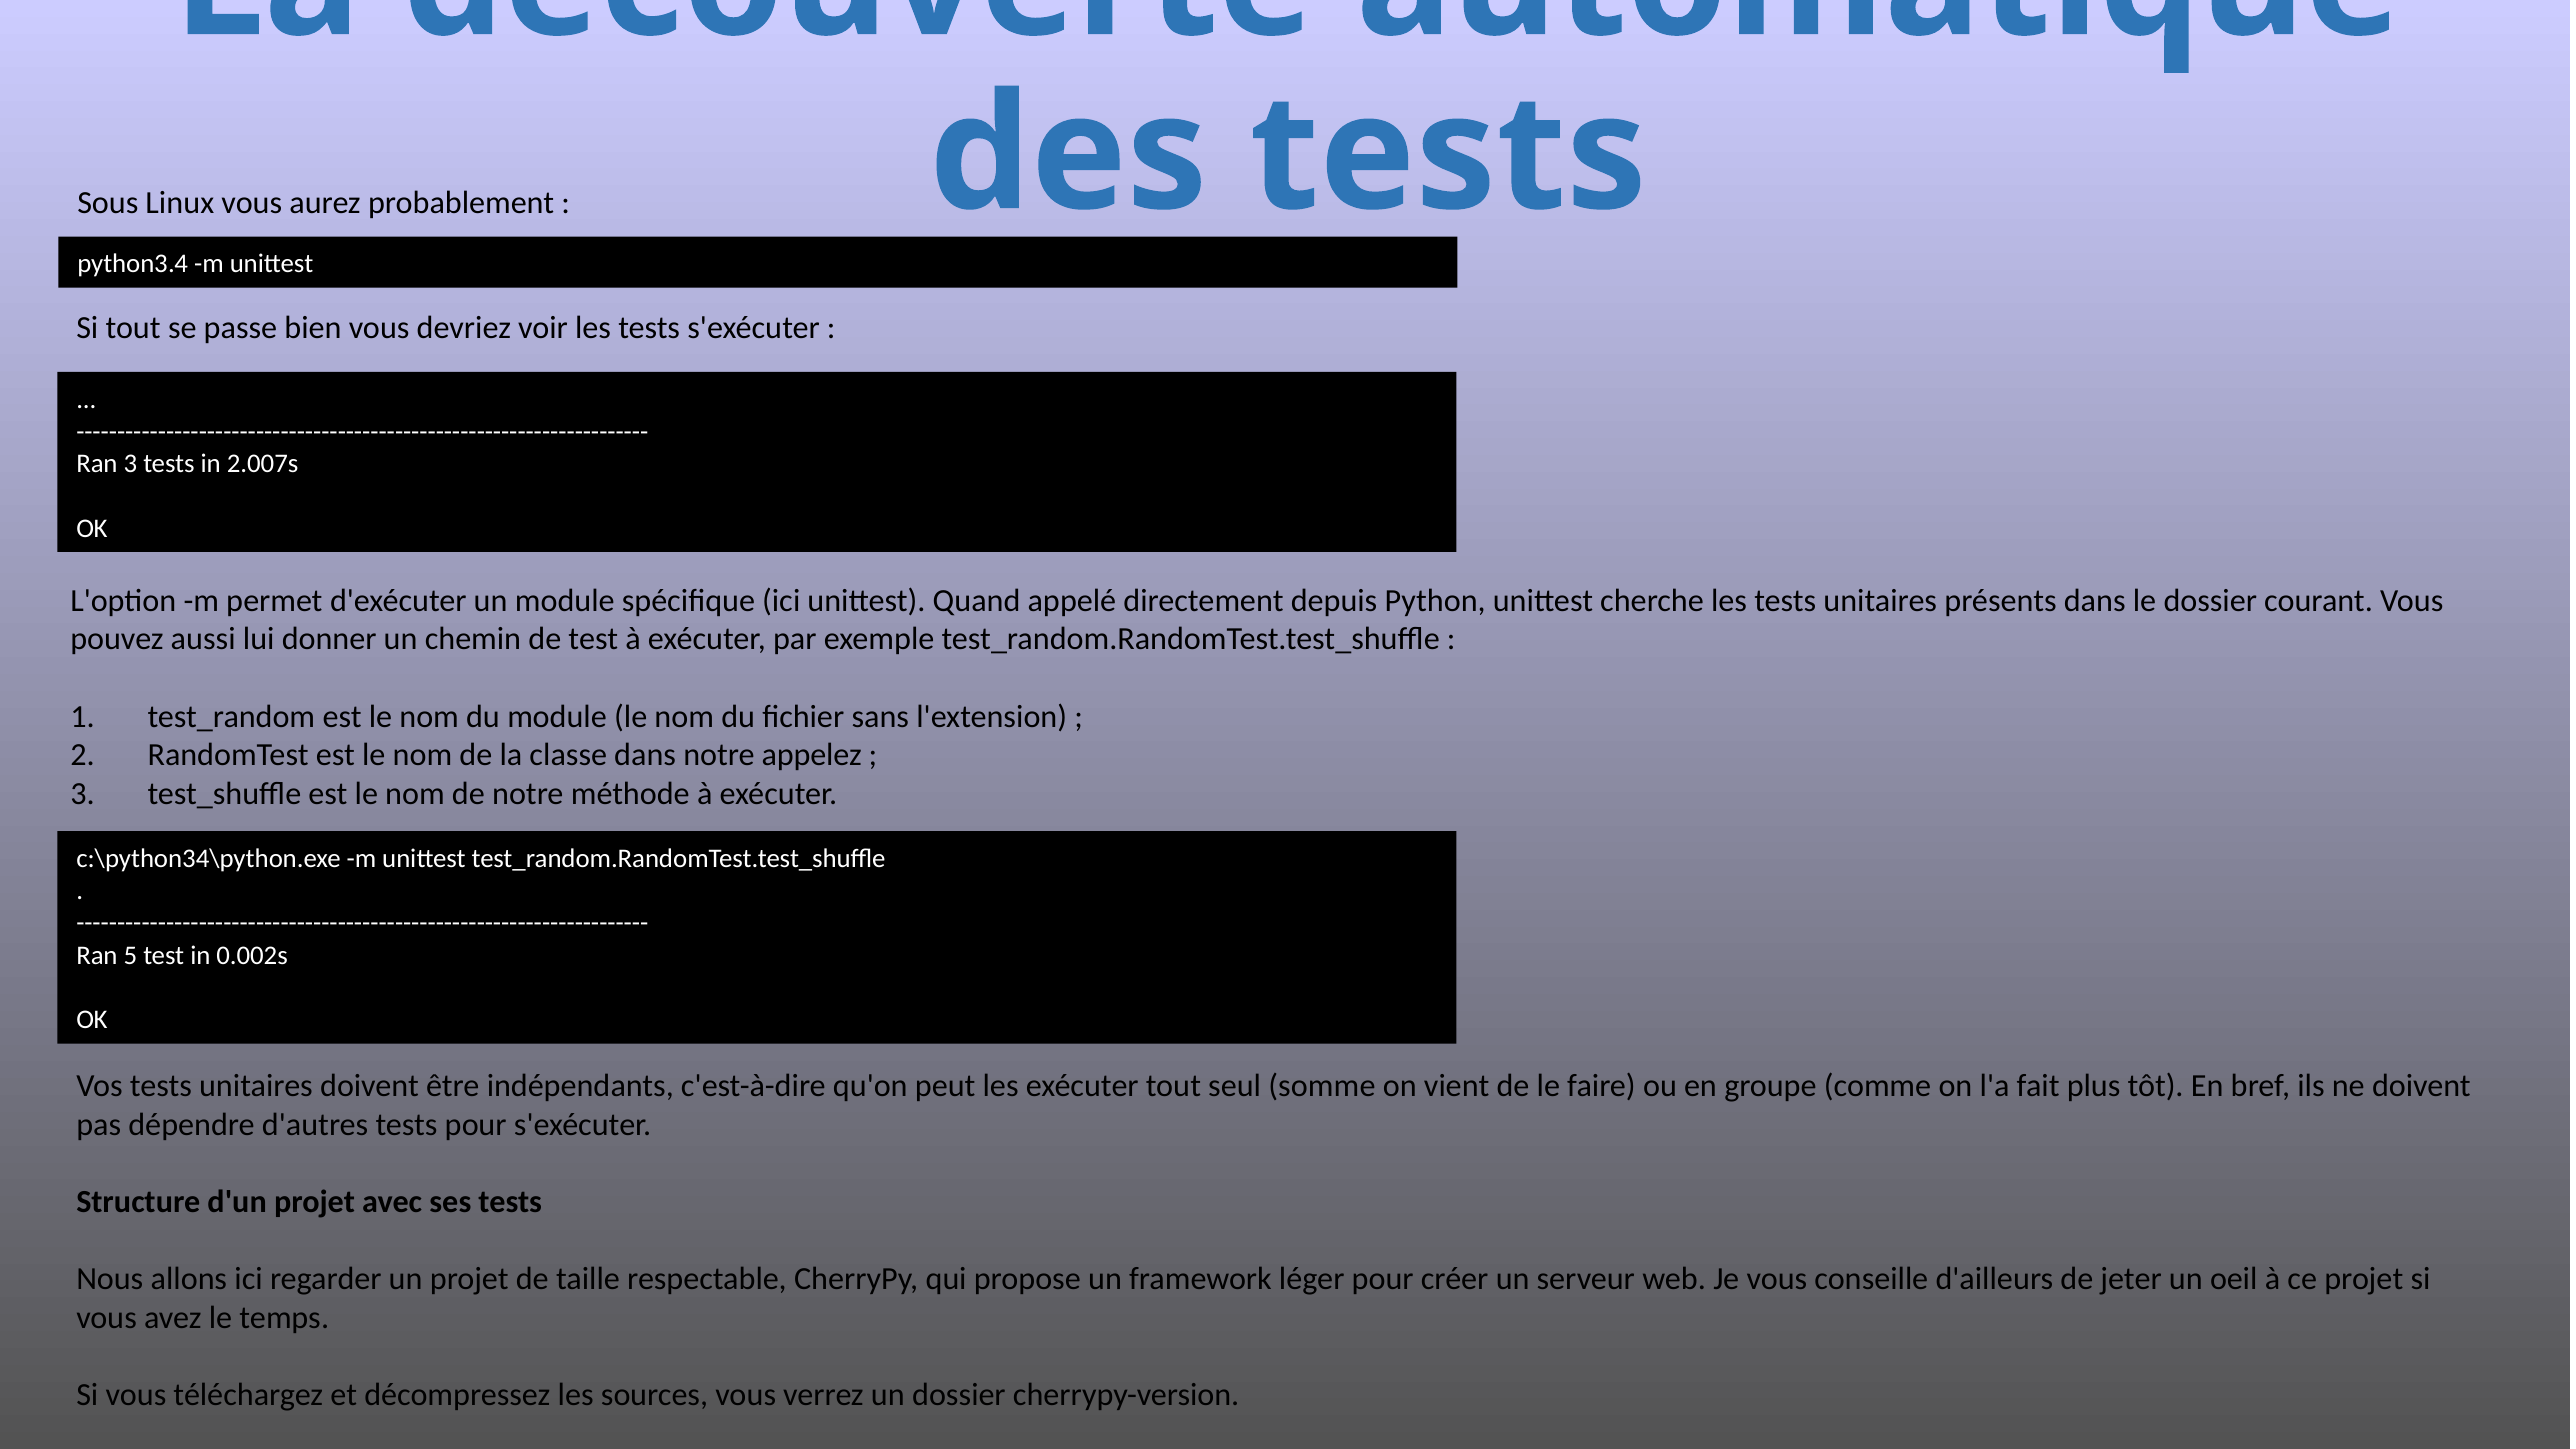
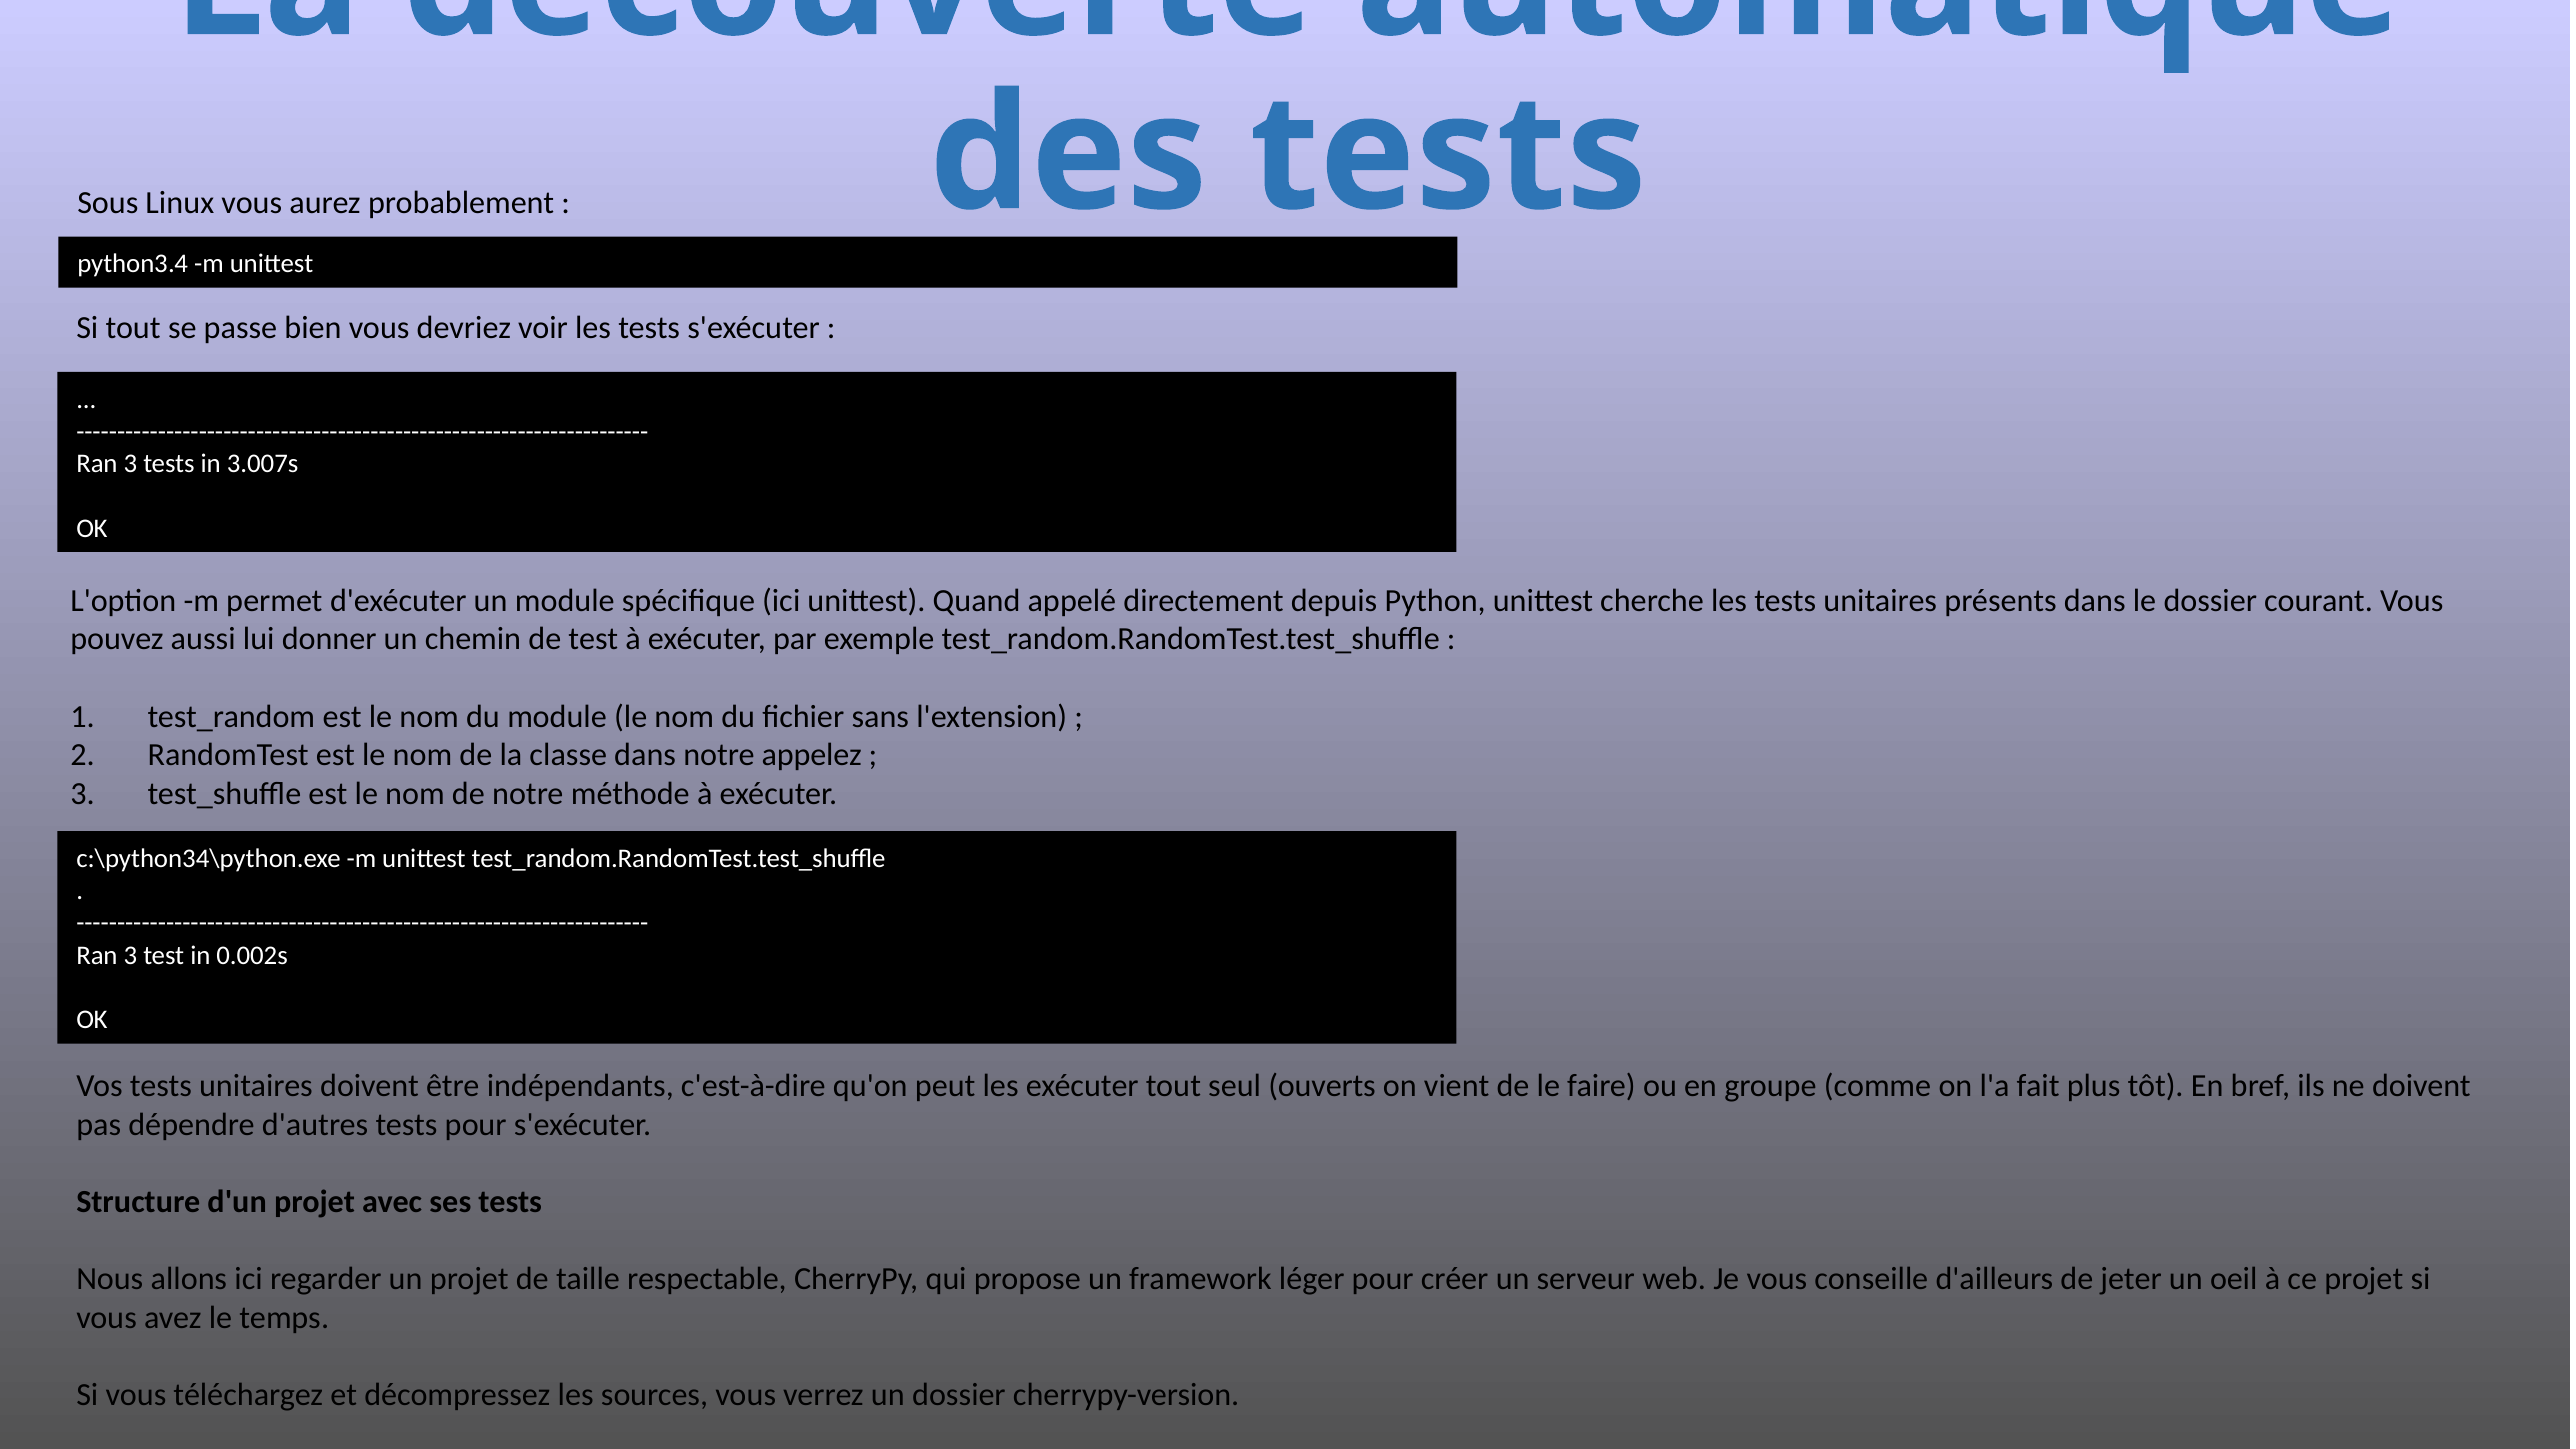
2.007s: 2.007s -> 3.007s (263, 464)
5: 5 -> 3 (130, 955)
somme: somme -> ouverts (1322, 1086)
